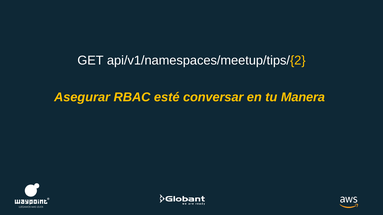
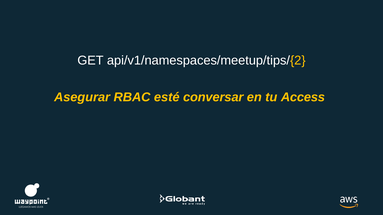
Manera: Manera -> Access (303, 97)
